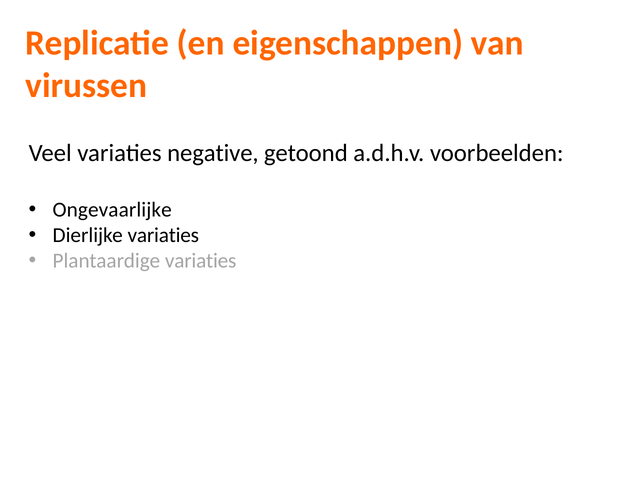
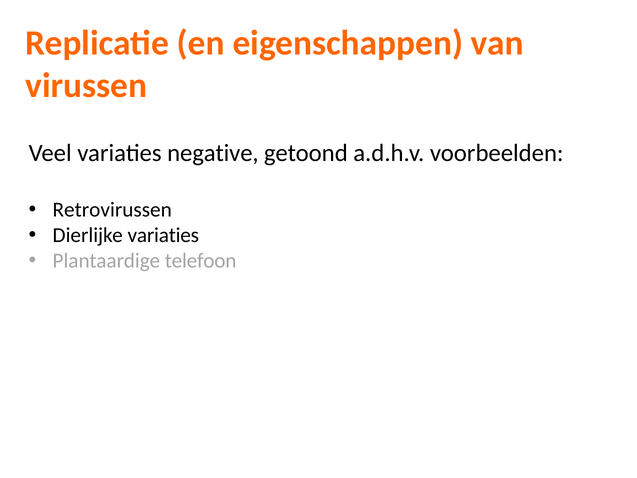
Ongevaarlijke: Ongevaarlijke -> Retrovirussen (112, 210)
Plantaardige variaties: variaties -> telefoon (201, 261)
